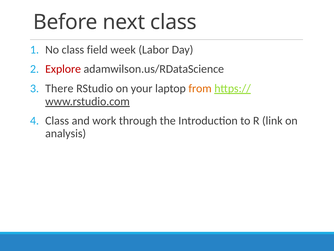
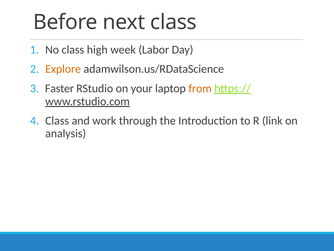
field: field -> high (97, 50)
Explore colour: red -> orange (63, 69)
There: There -> Faster (59, 88)
